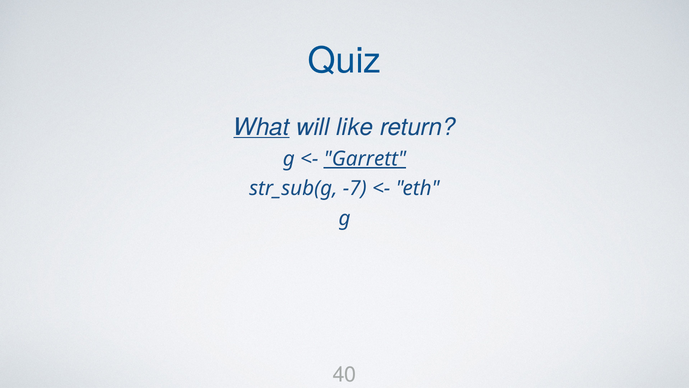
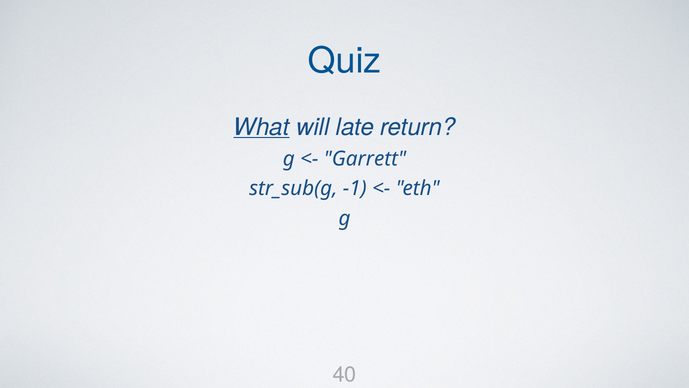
like: like -> late (355, 127)
Garrett underline: present -> none (365, 159)
-7: -7 -> -1 (355, 188)
